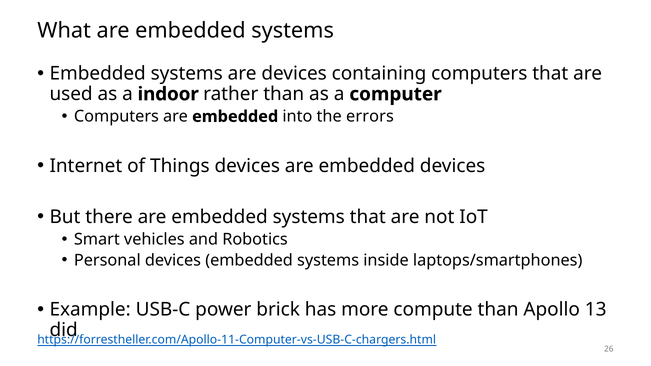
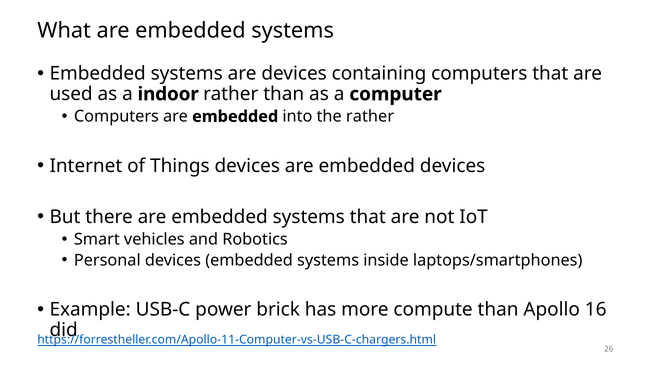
the errors: errors -> rather (370, 117)
13: 13 -> 16 (596, 310)
